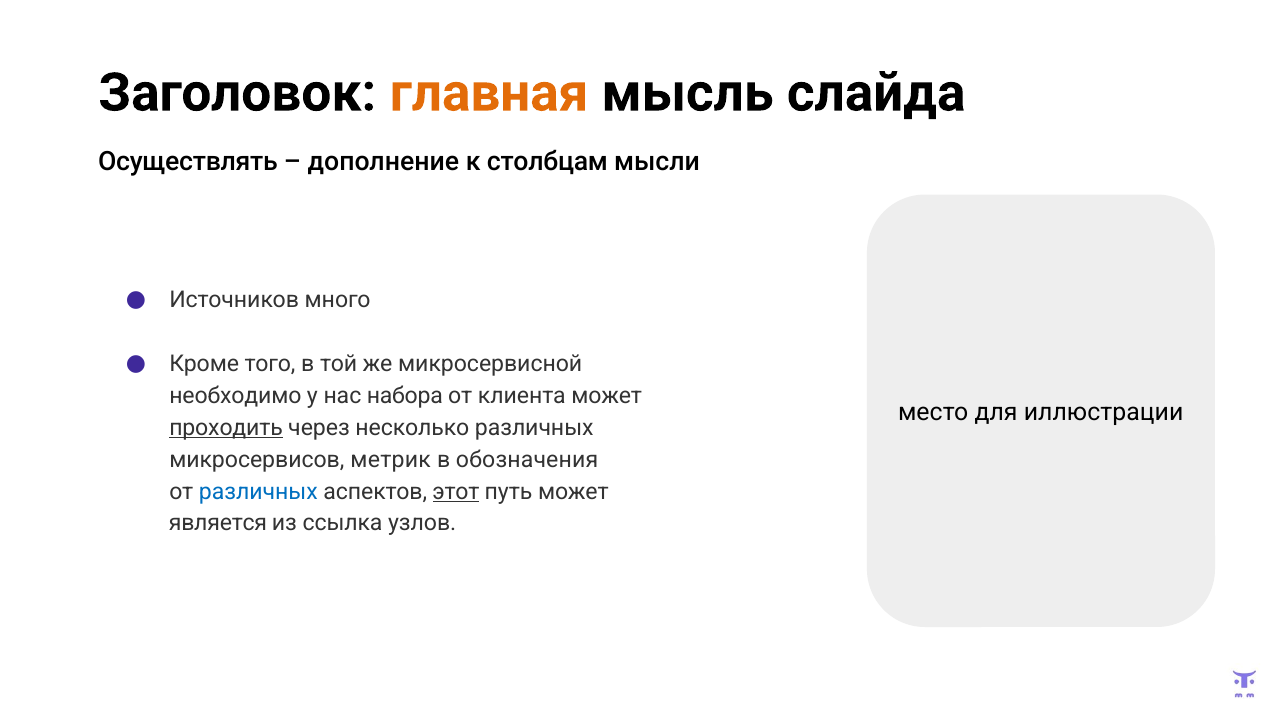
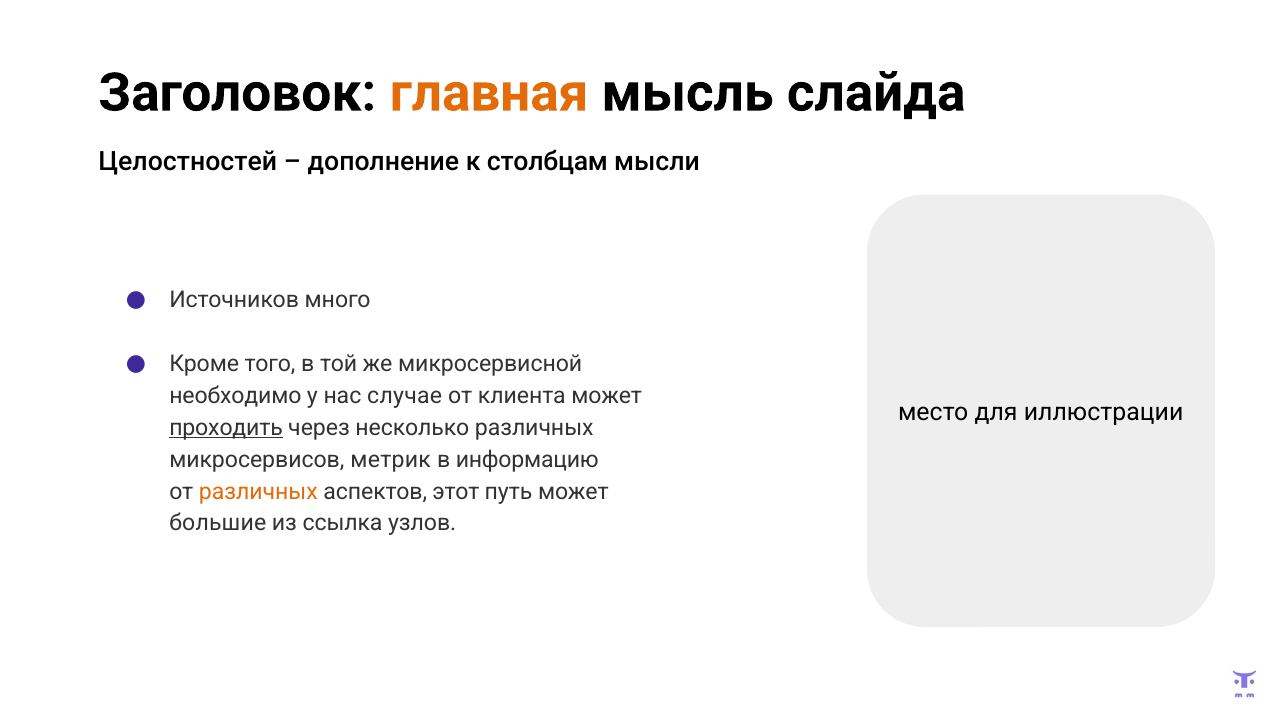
Осуществлять: Осуществлять -> Целостностей (188, 162)
набора: набора -> случае (405, 396)
обозначения: обозначения -> информацию (527, 460)
различных colour: blue -> orange (258, 491)
этот underline: present -> none (456, 491)
является: является -> большие (218, 523)
